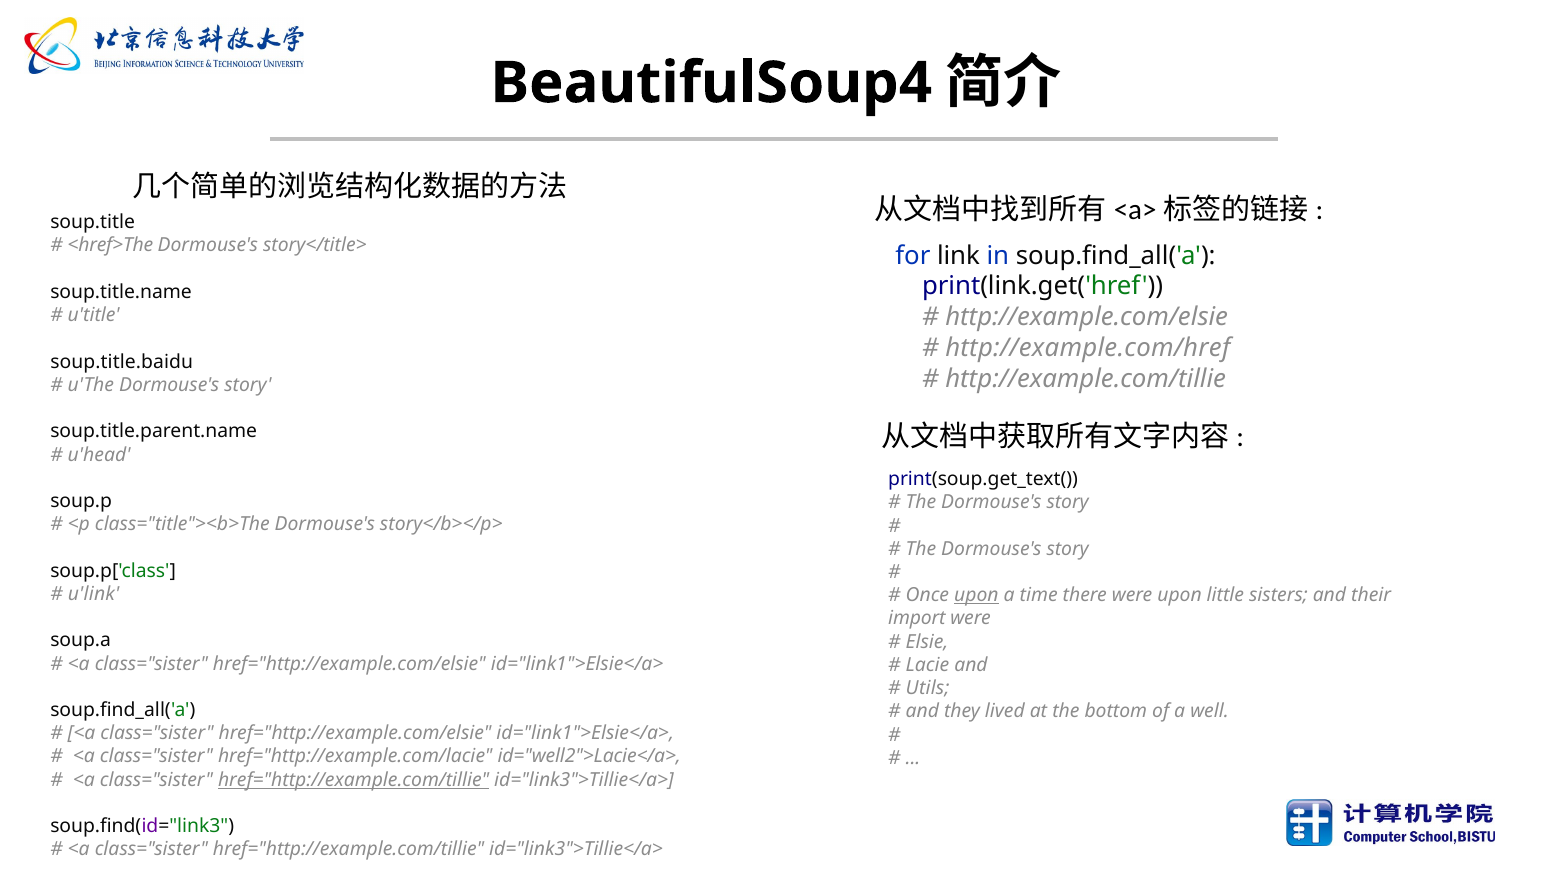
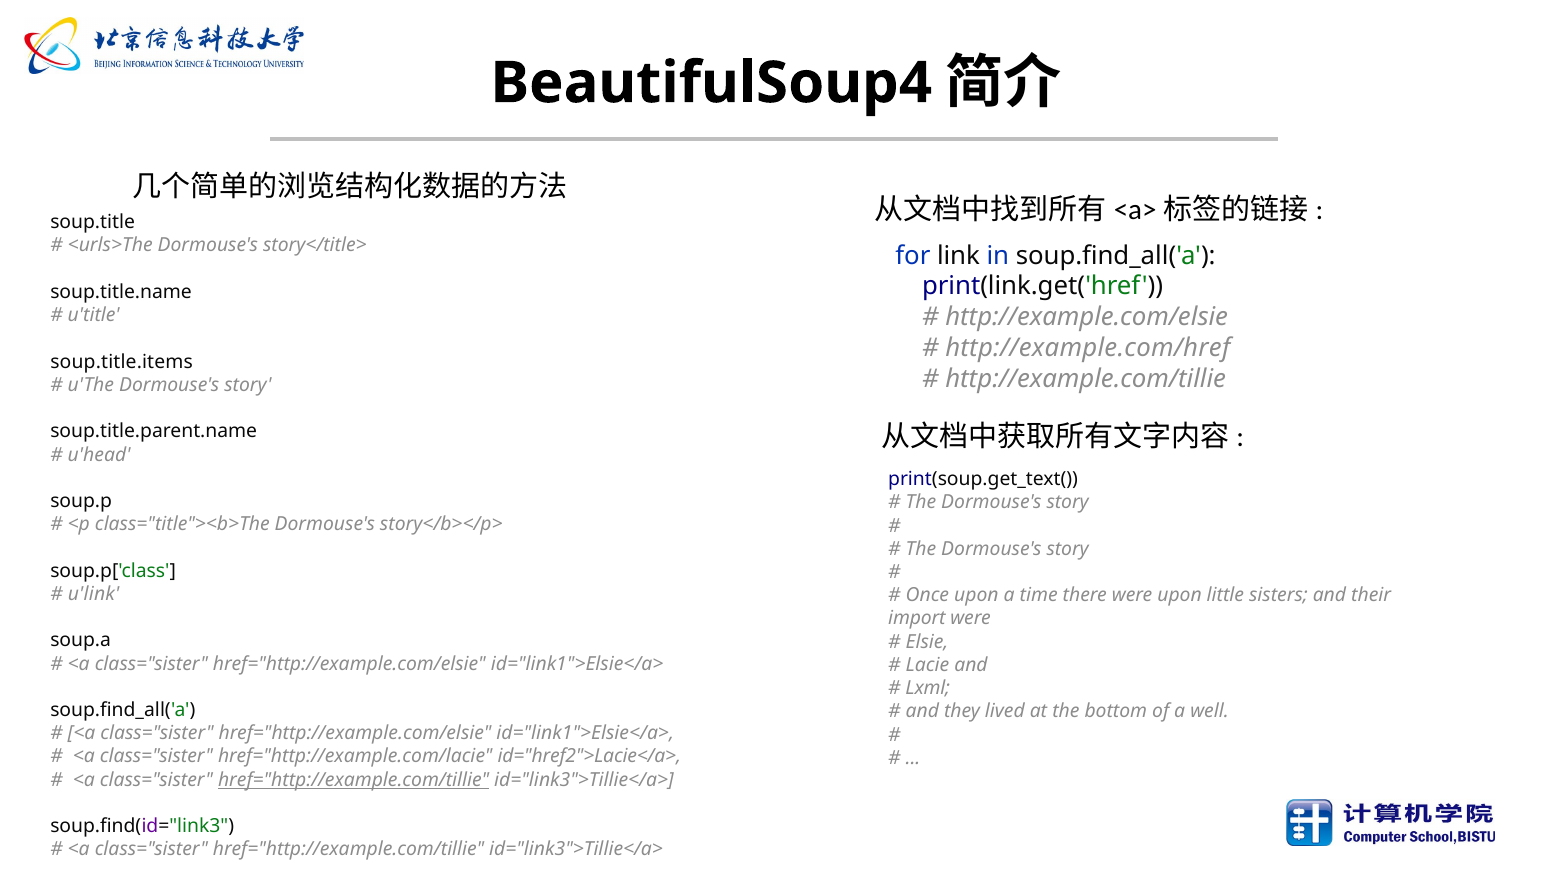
<href>The: <href>The -> <urls>The (110, 246)
soup.title.baidu: soup.title.baidu -> soup.title.items (122, 362)
upon underline: present -> none (976, 595)
Utils: Utils -> Lxml (928, 688)
id="well2">Lacie</a>: id="well2">Lacie</a> -> id="href2">Lacie</a> (589, 756)
